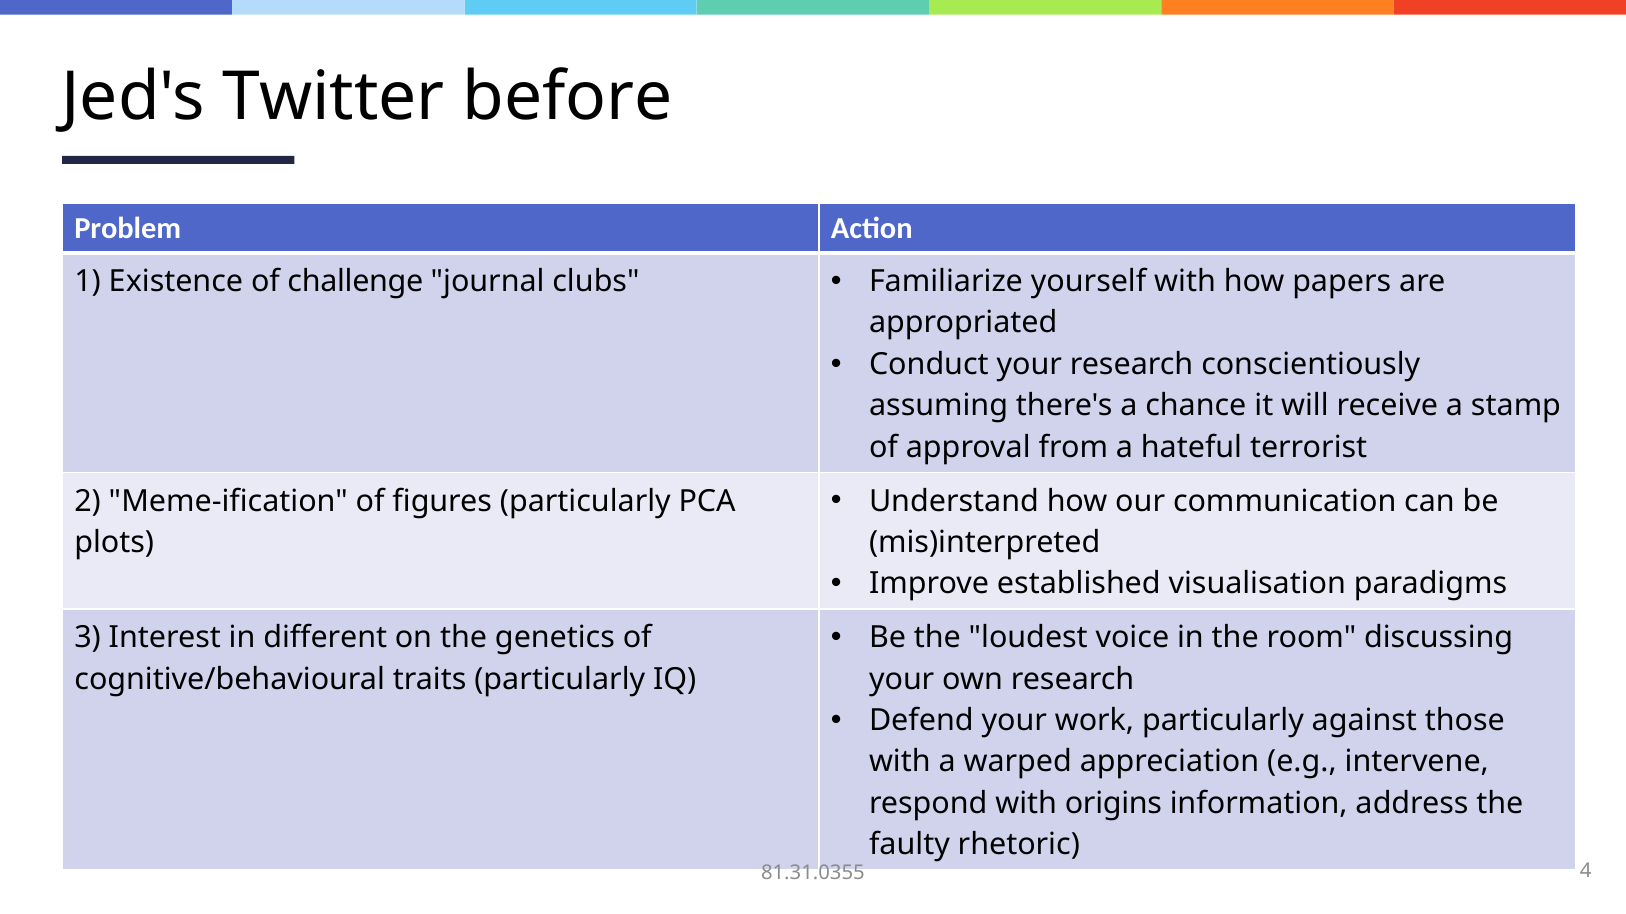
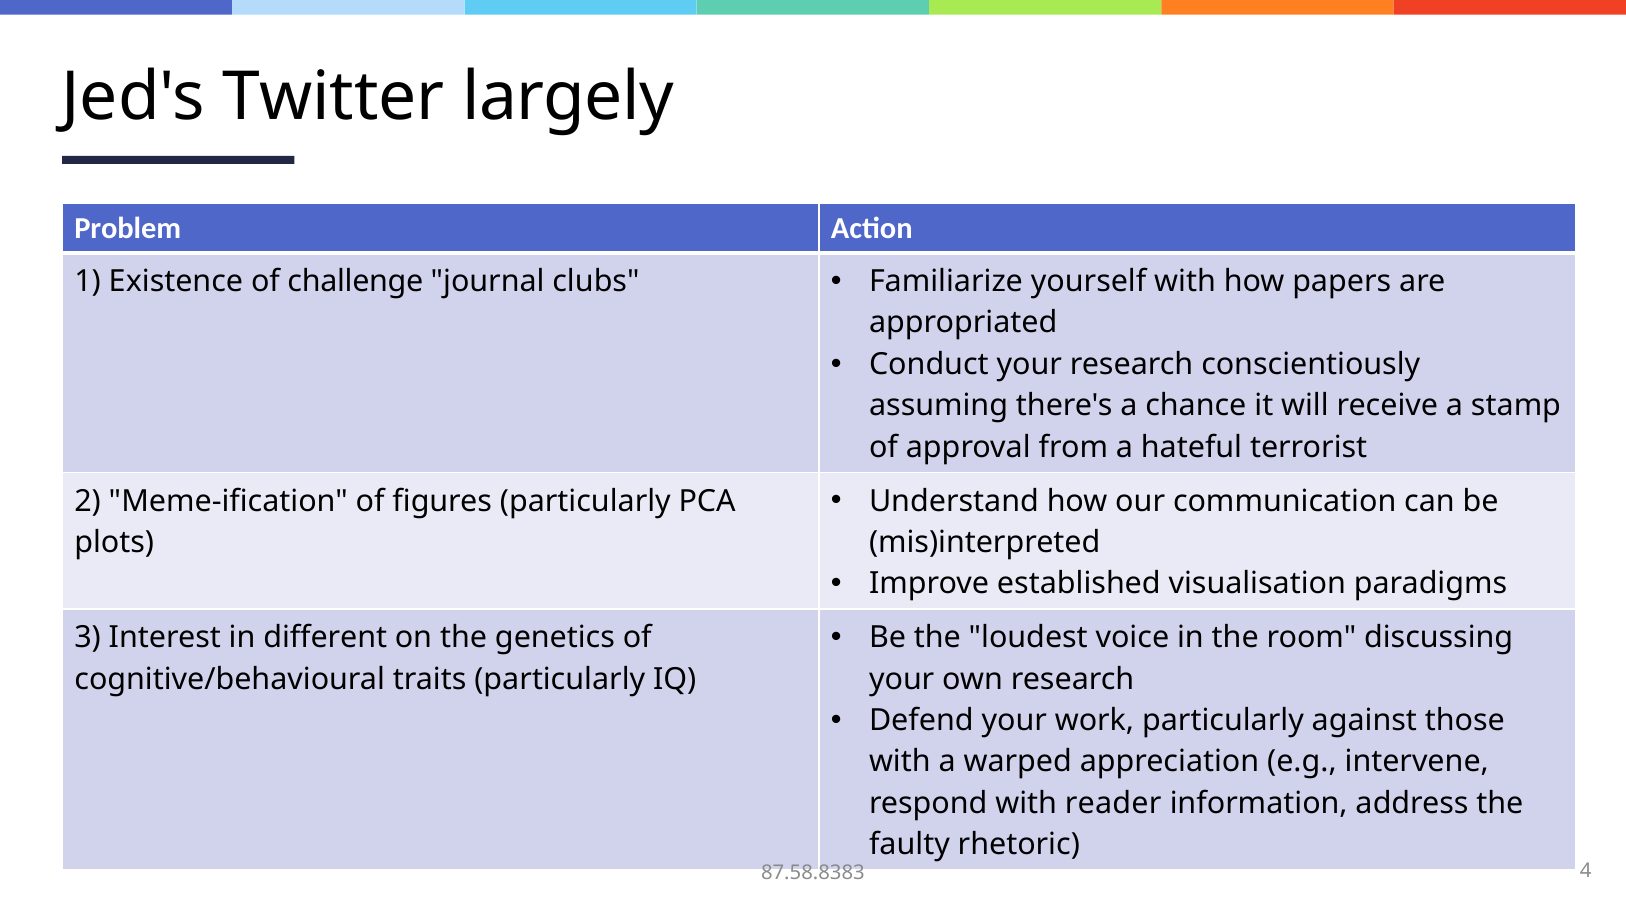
before: before -> largely (568, 97)
origins: origins -> reader (1113, 804)
81.31.0355: 81.31.0355 -> 87.58.8383 (813, 873)
